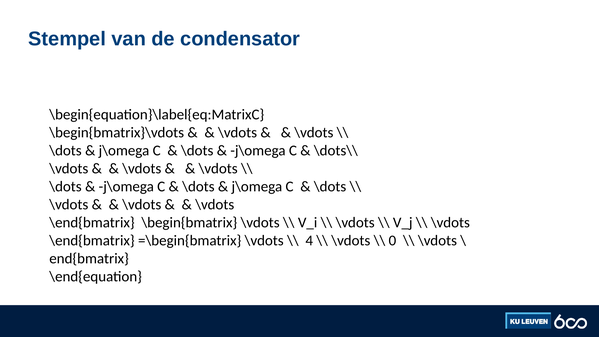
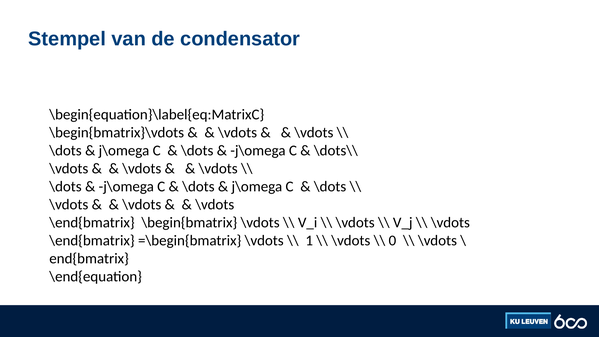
4: 4 -> 1 (309, 240)
